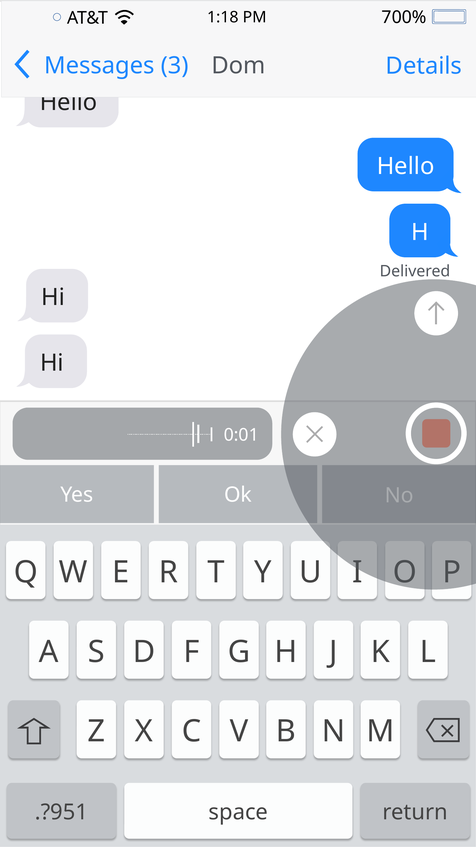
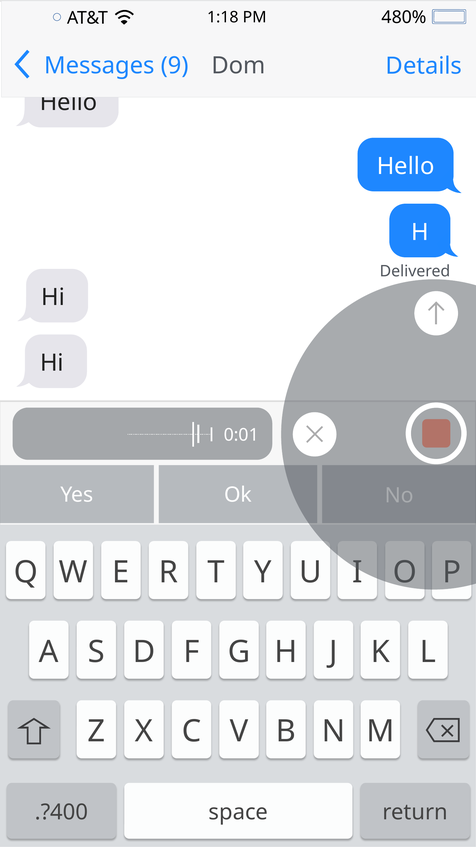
700%: 700% -> 480% (404, 17)
3: 3 -> 9 (175, 66)
.?951: .?951 -> .?400 (61, 812)
